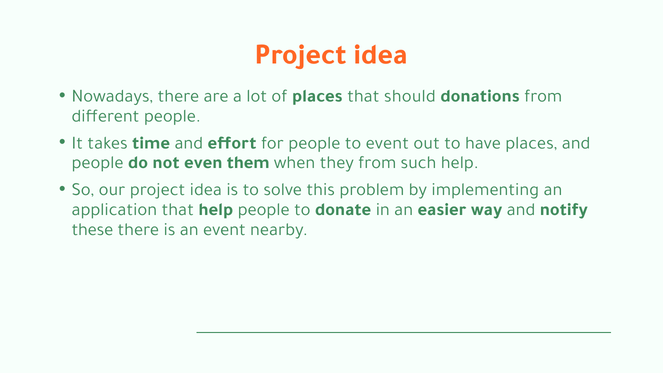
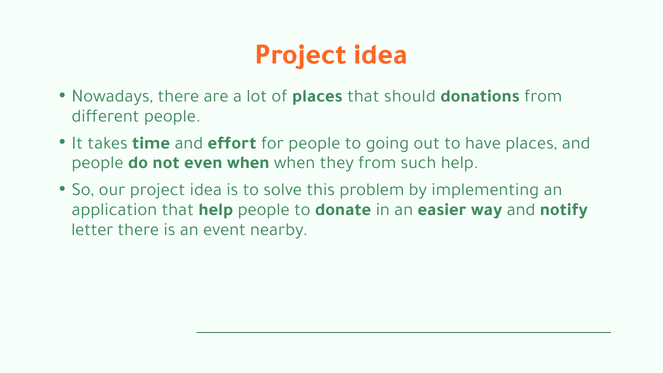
to event: event -> going (387, 142)
even them: them -> when (248, 162)
these: these -> letter (92, 229)
